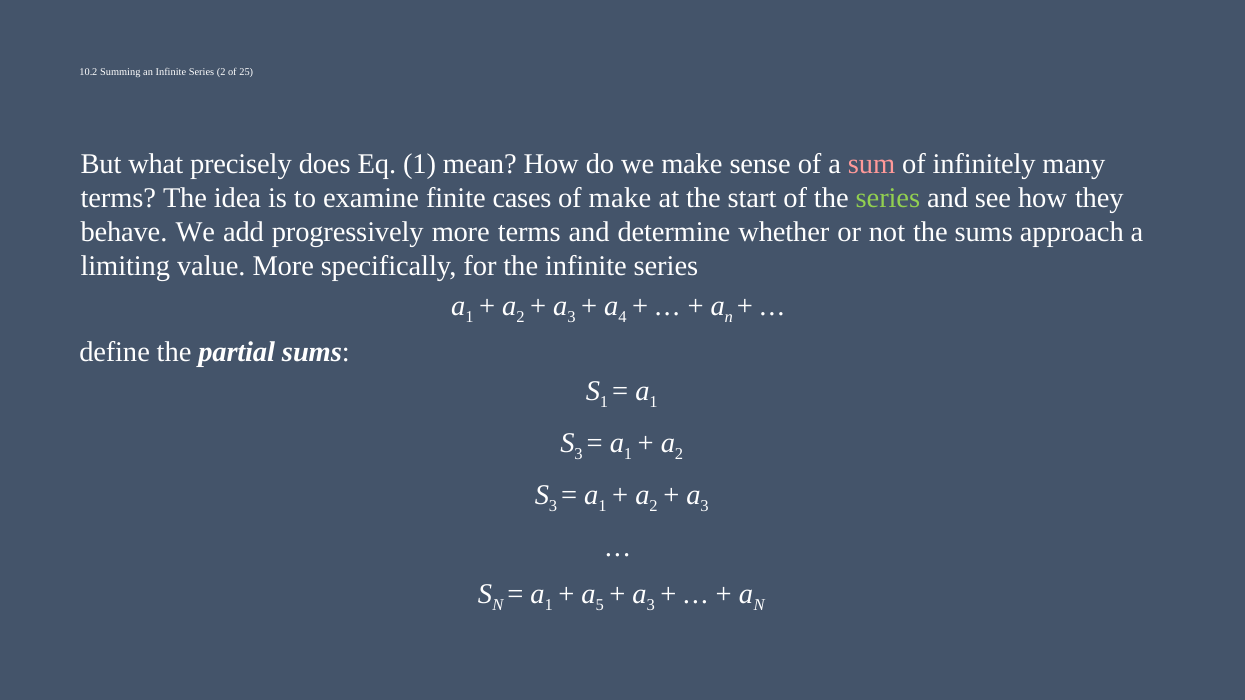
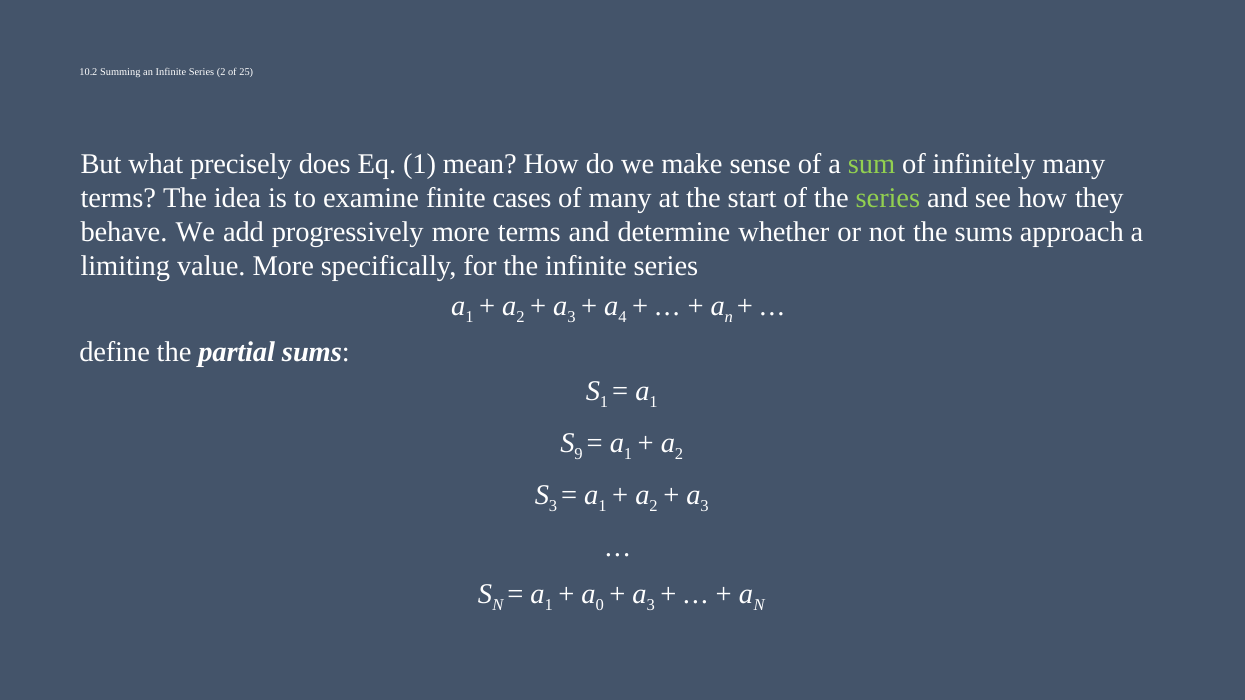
sum colour: pink -> light green (872, 164)
of make: make -> many (620, 198)
3: 3 -> 9 (579, 454)
5: 5 -> 0 (600, 605)
